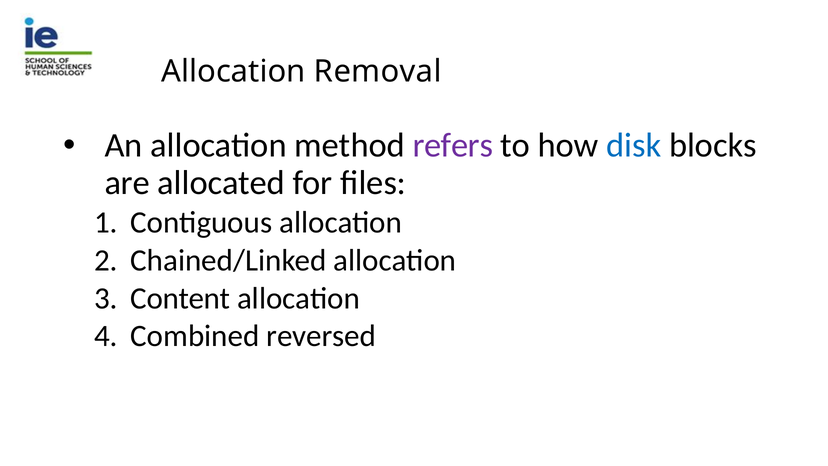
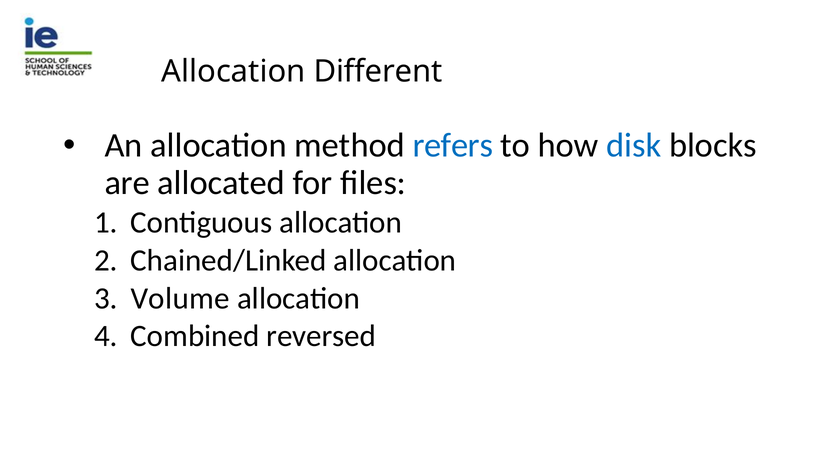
Removal: Removal -> Different (378, 71)
refers colour: purple -> blue (453, 146)
Content: Content -> Volume (180, 298)
